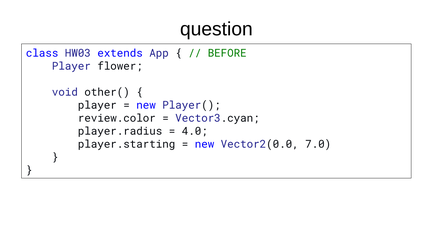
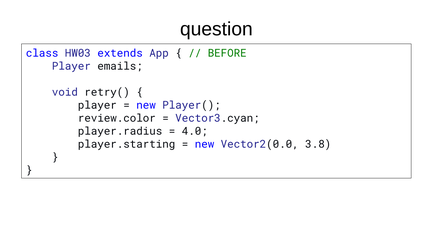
flower: flower -> emails (120, 66)
other(: other( -> retry( (107, 92)
7.0: 7.0 -> 3.8 (318, 144)
